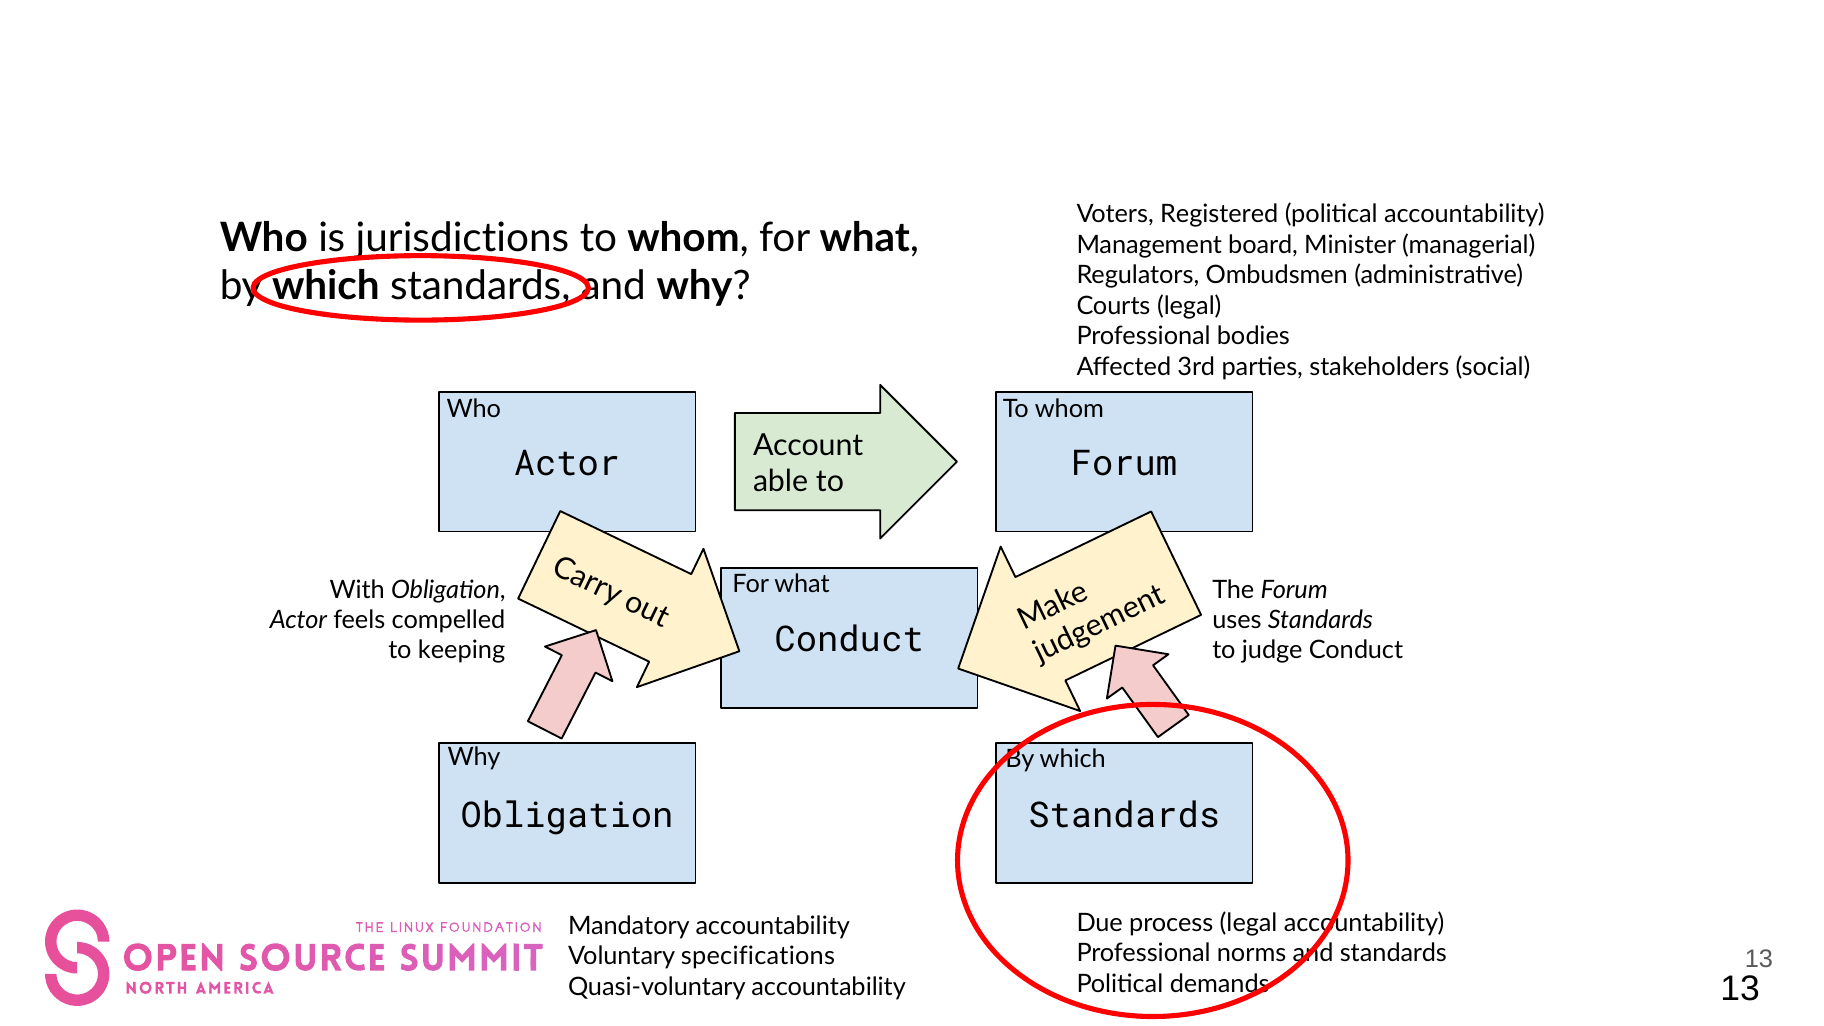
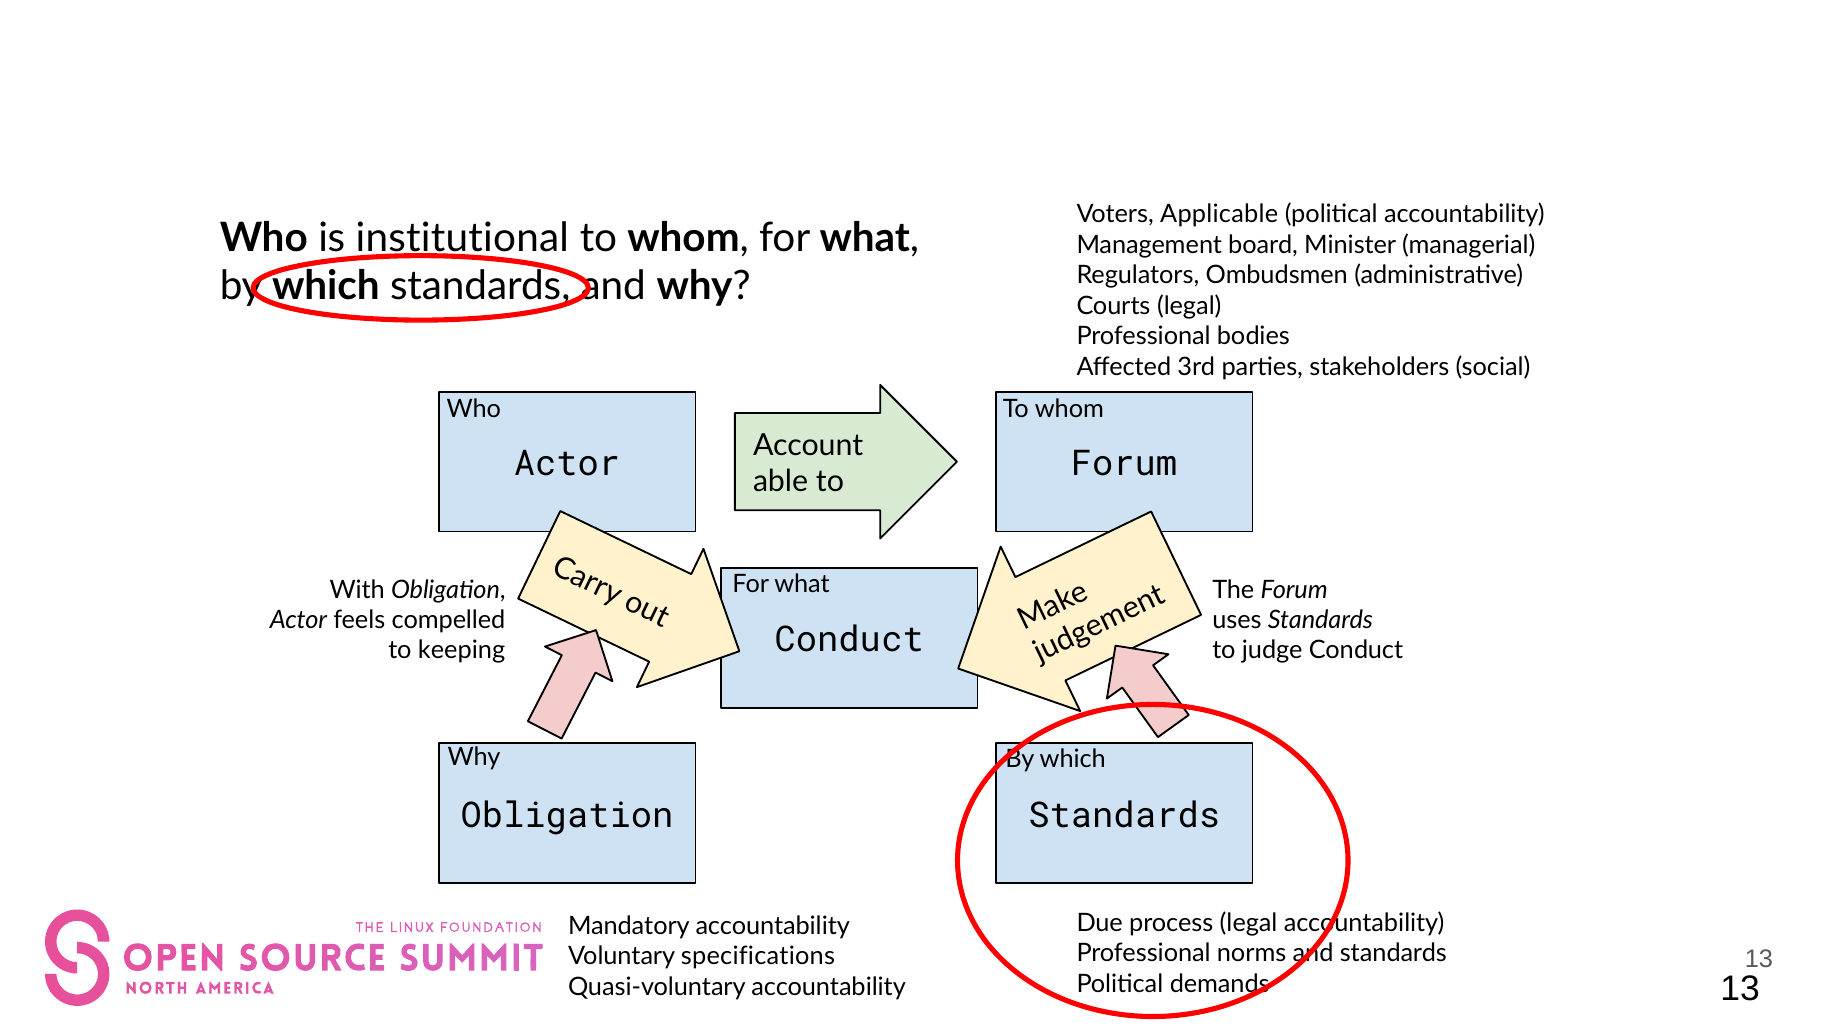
Registered: Registered -> Applicable (1219, 215)
jurisdictions: jurisdictions -> institutional (462, 238)
